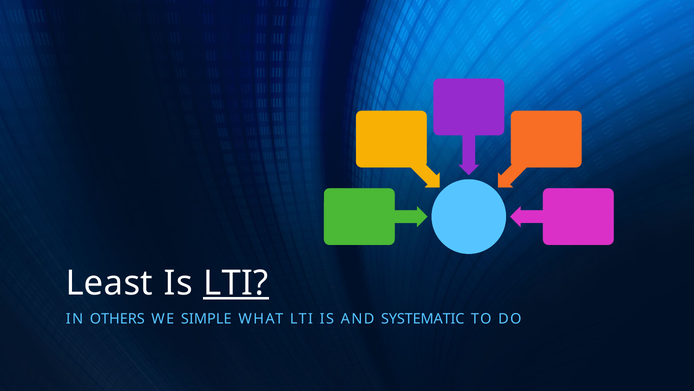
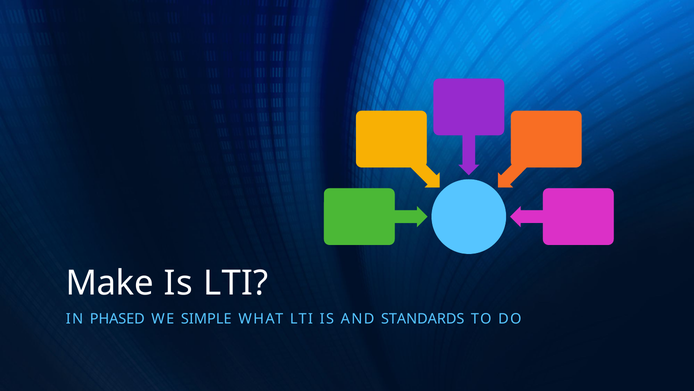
Least: Least -> Make (110, 283)
LTI underline: present -> none (236, 283)
OTHERS: OTHERS -> PHASED (117, 318)
SYSTEMATIC: SYSTEMATIC -> STANDARDS (423, 318)
